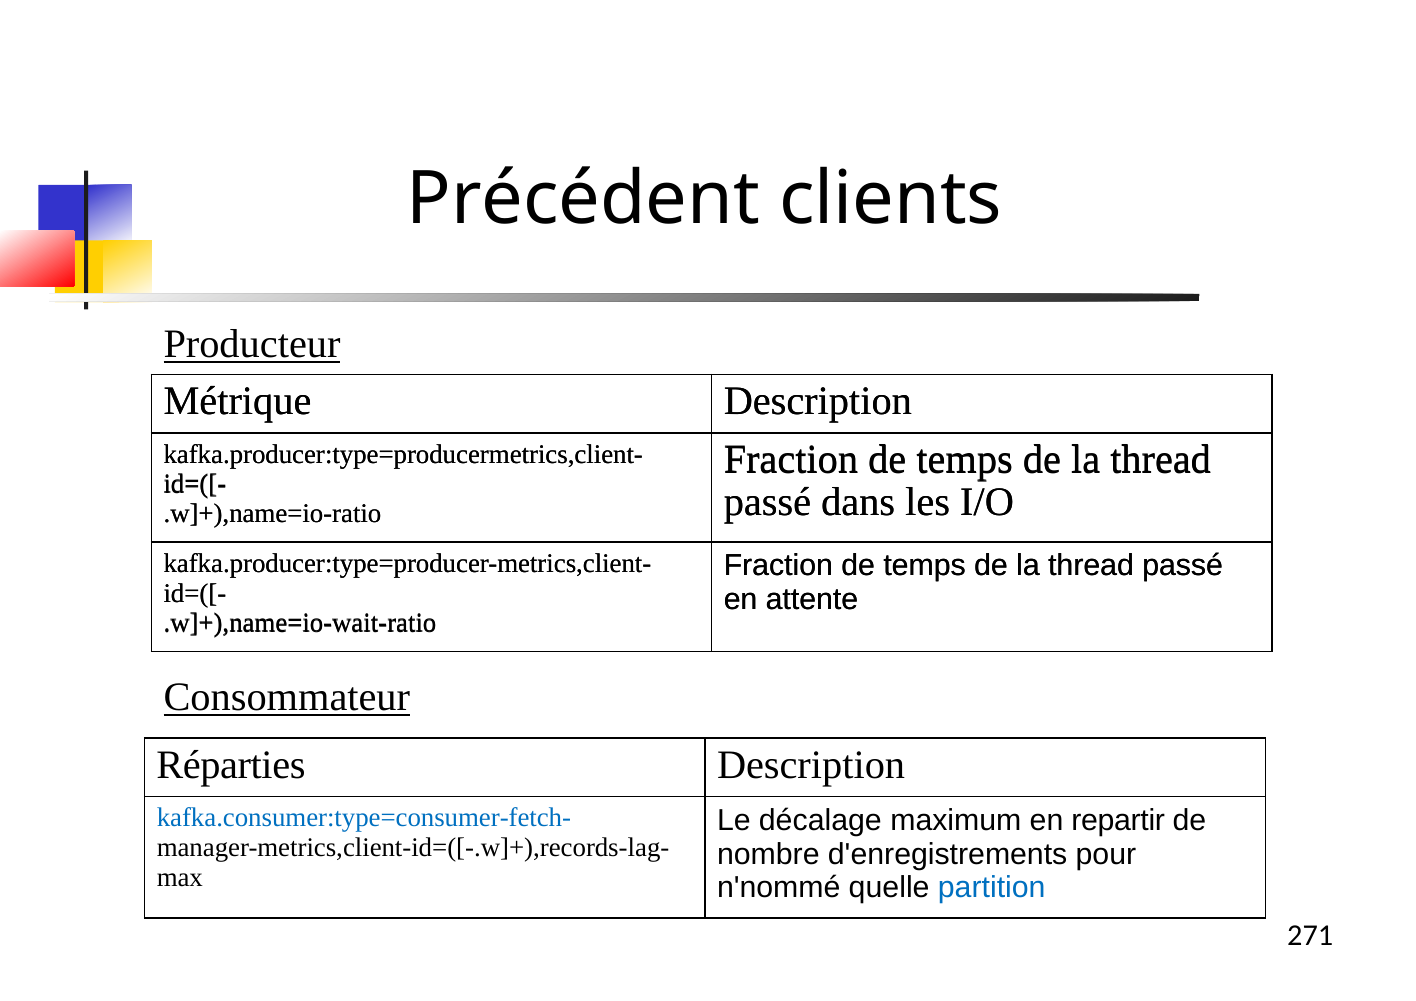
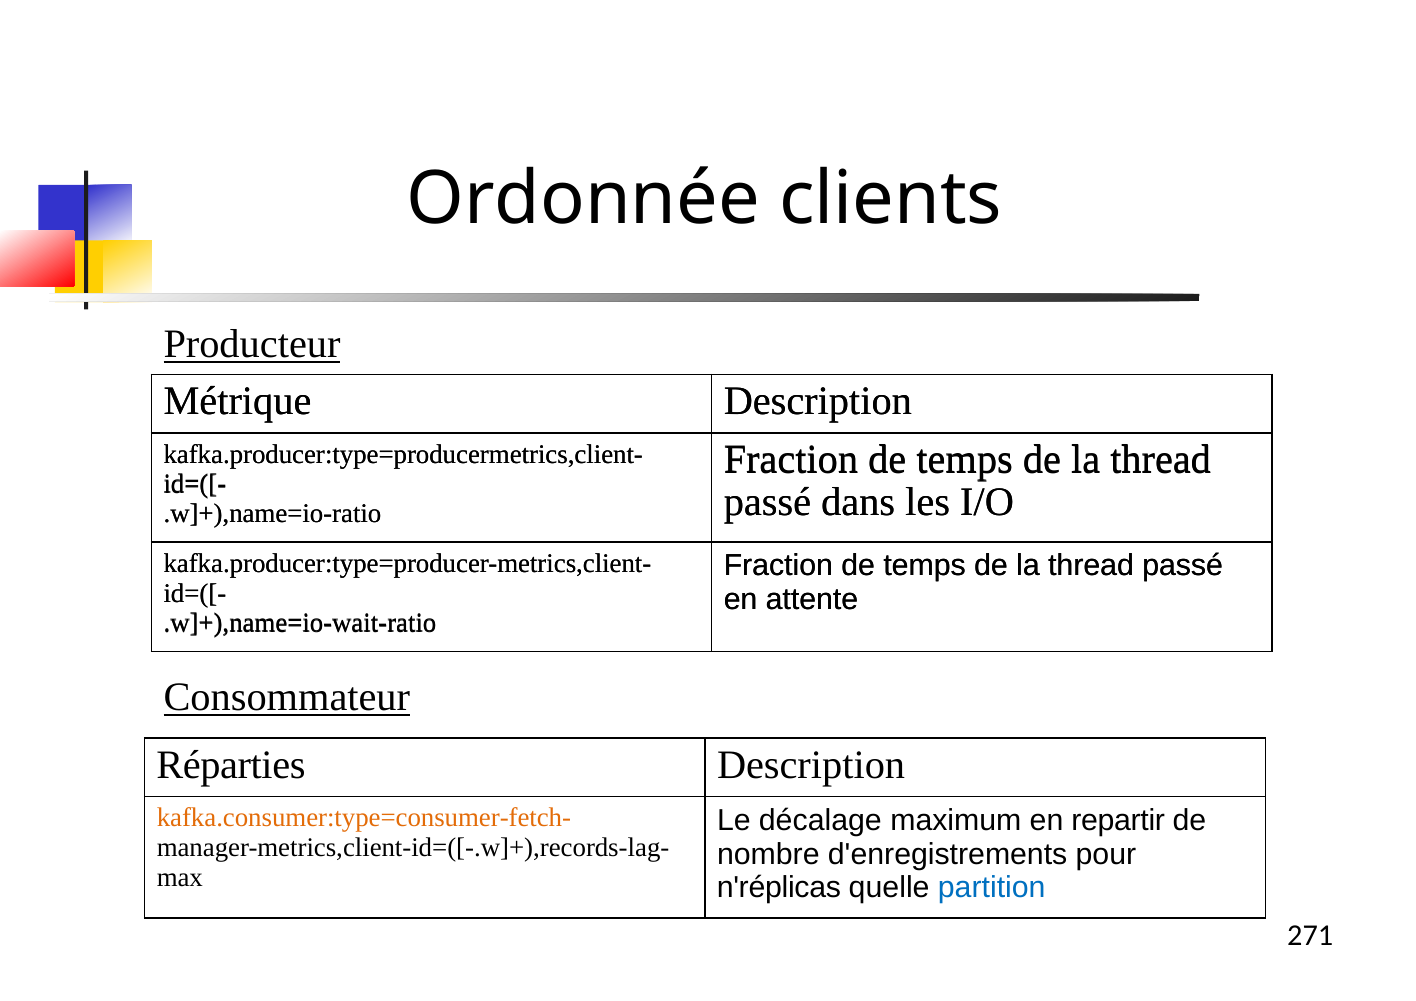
Précédent: Précédent -> Ordonnée (583, 199)
kafka.consumer:type=consumer-fetch- colour: blue -> orange (364, 818)
n'nommé: n'nommé -> n'réplicas (779, 888)
